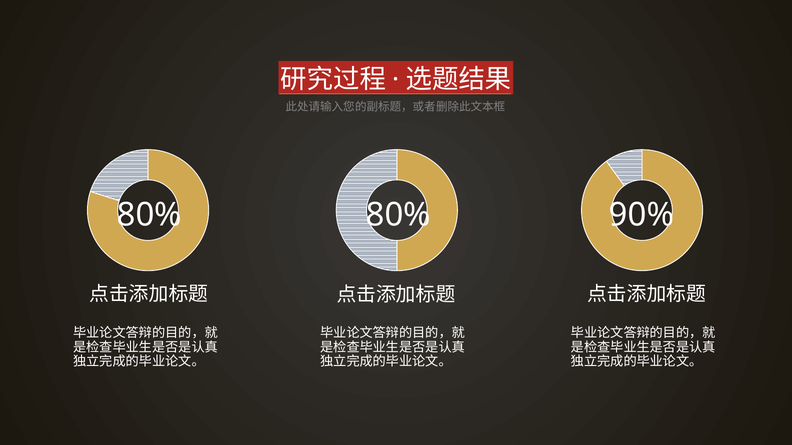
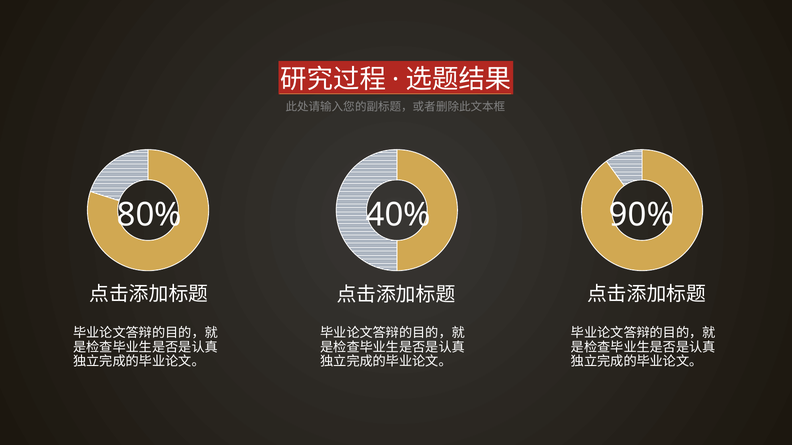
80% 80%: 80% -> 40% (398, 215)
